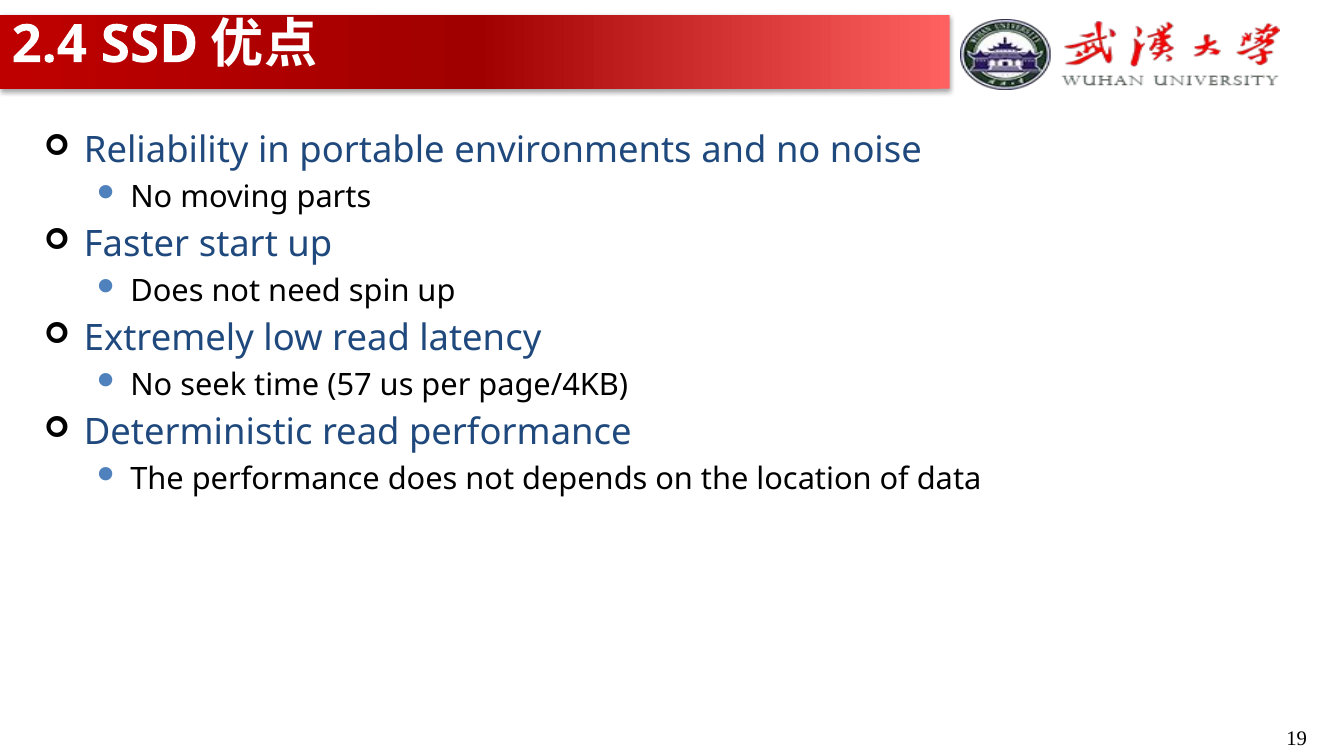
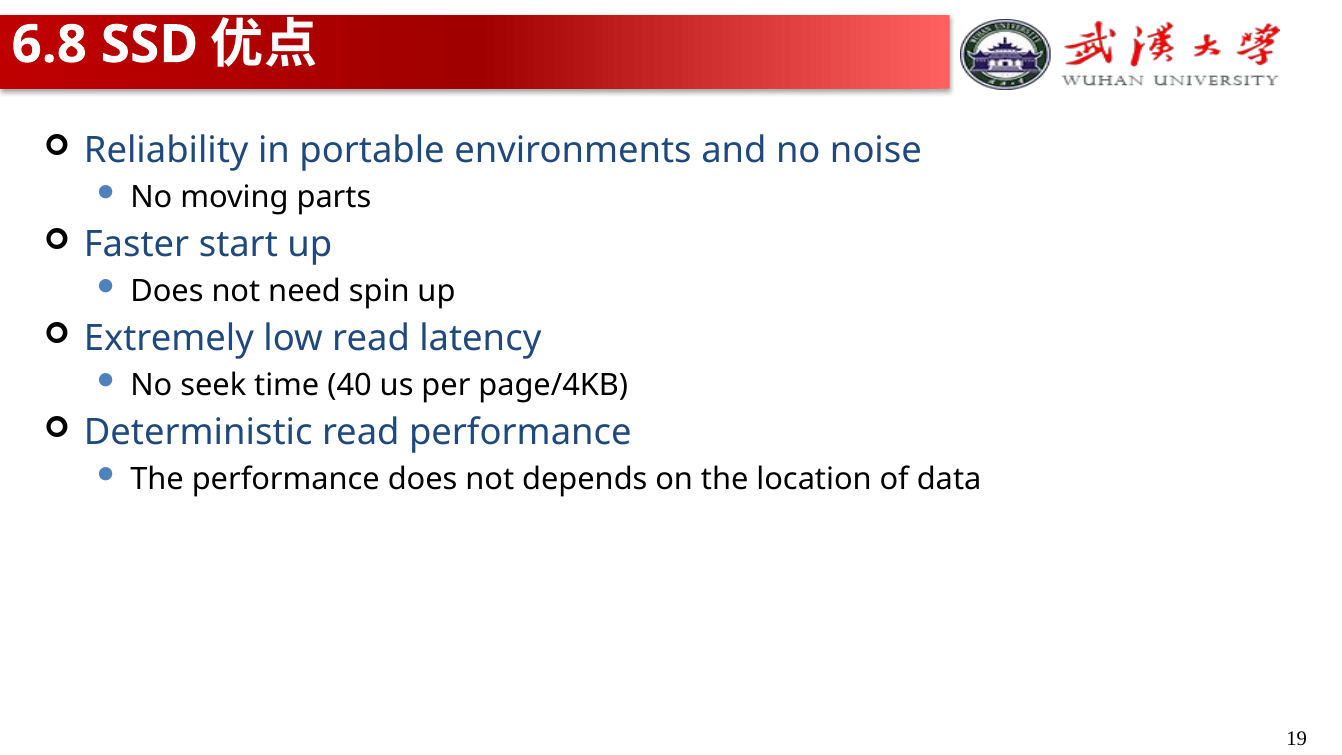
2.4: 2.4 -> 6.8 (49, 45)
57: 57 -> 40 (350, 385)
